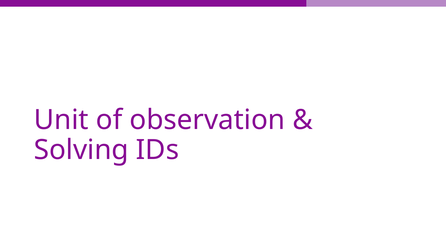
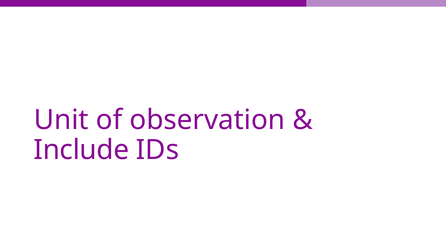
Solving: Solving -> Include (81, 150)
